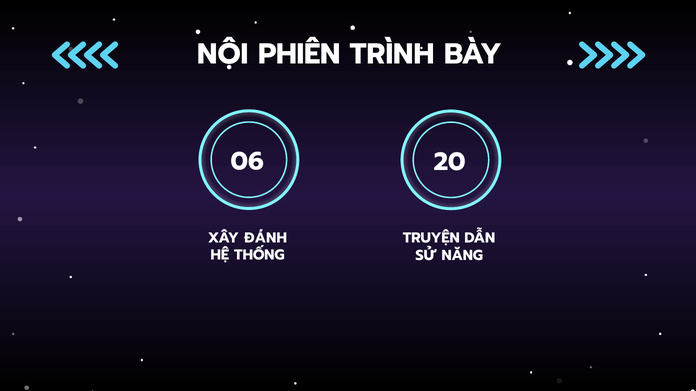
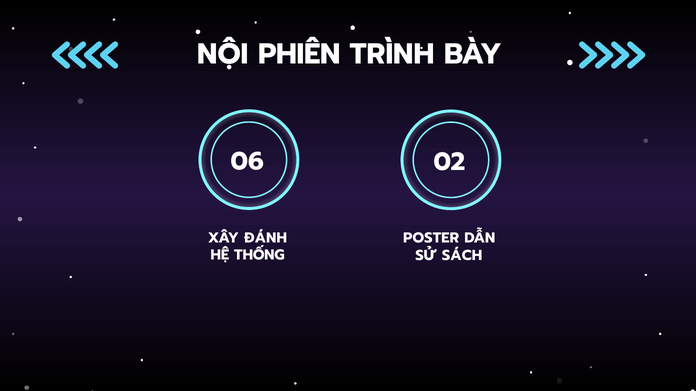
20: 20 -> 02 (450, 162)
TRUYỆN: TRUYỆN -> POSTER (431, 238)
NĂNG: NĂNG -> SÁCH (462, 256)
